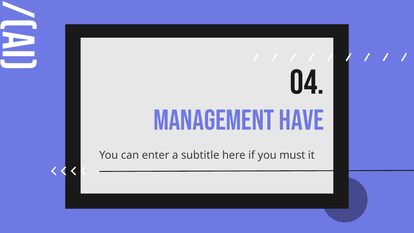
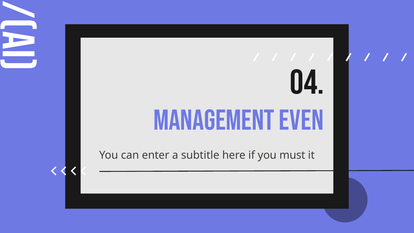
HAVE: HAVE -> EVEN (301, 120)
